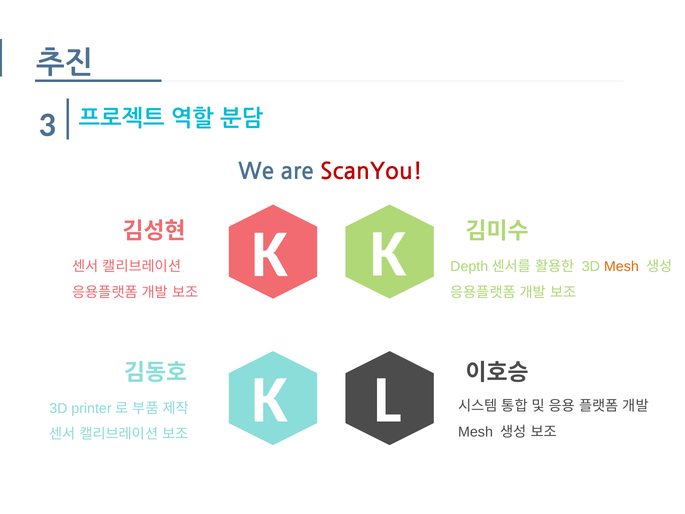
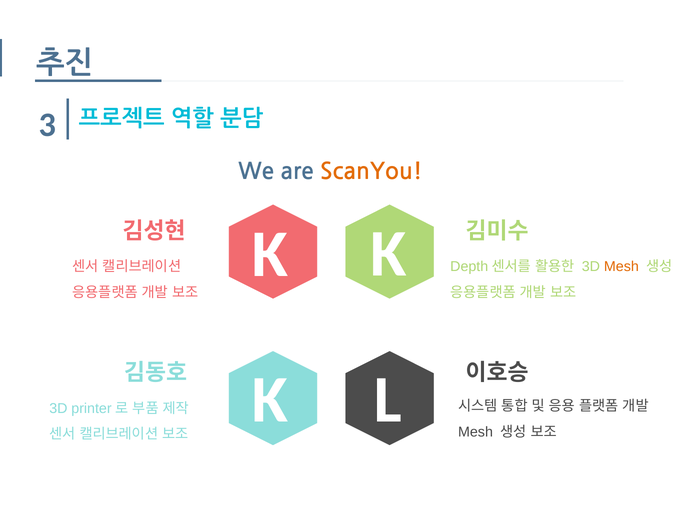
ScanYou colour: red -> orange (371, 172)
